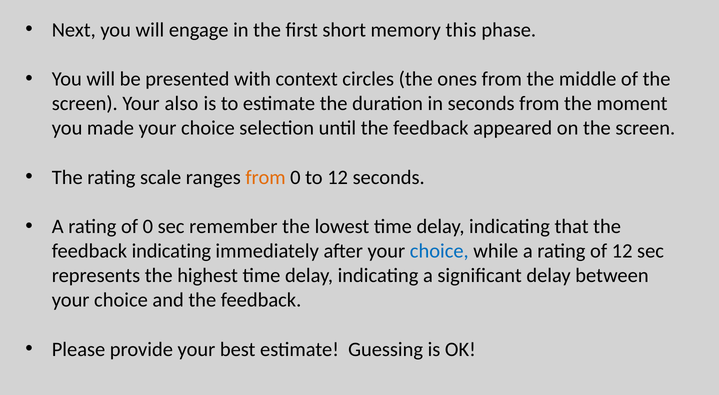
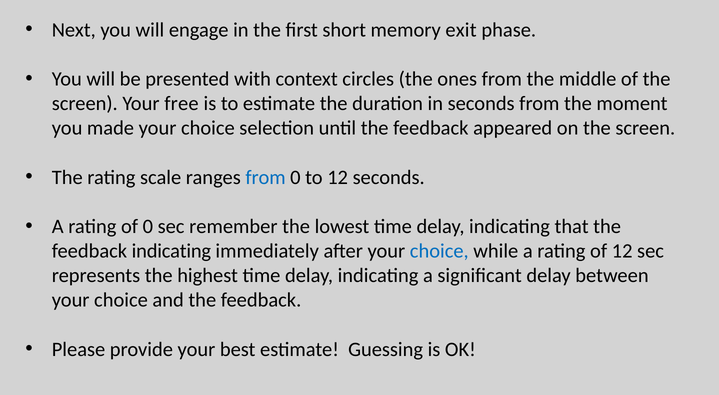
this: this -> exit (461, 30)
also: also -> free (181, 104)
from colour: orange -> blue (266, 177)
